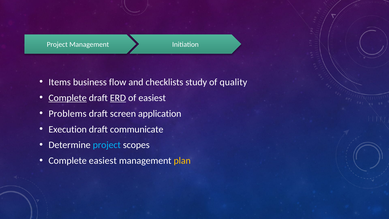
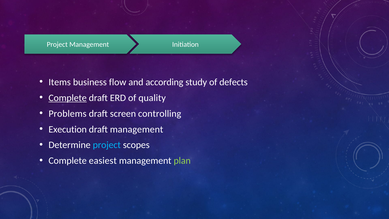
checklists: checklists -> according (164, 82)
quality: quality -> defects (233, 82)
ERD underline: present -> none (118, 98)
of easiest: easiest -> quality (152, 98)
application: application -> controlling (160, 113)
draft communicate: communicate -> management (137, 129)
plan colour: yellow -> light green (182, 161)
